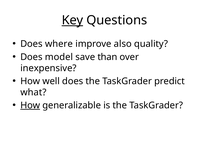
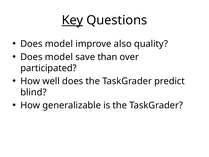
where: where -> model (59, 44)
inexpensive: inexpensive -> participated (48, 68)
what: what -> blind (33, 92)
How underline: present -> none (30, 105)
